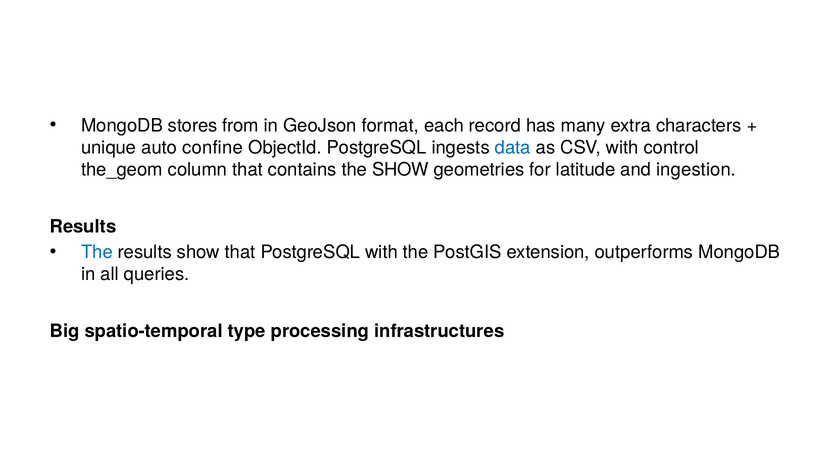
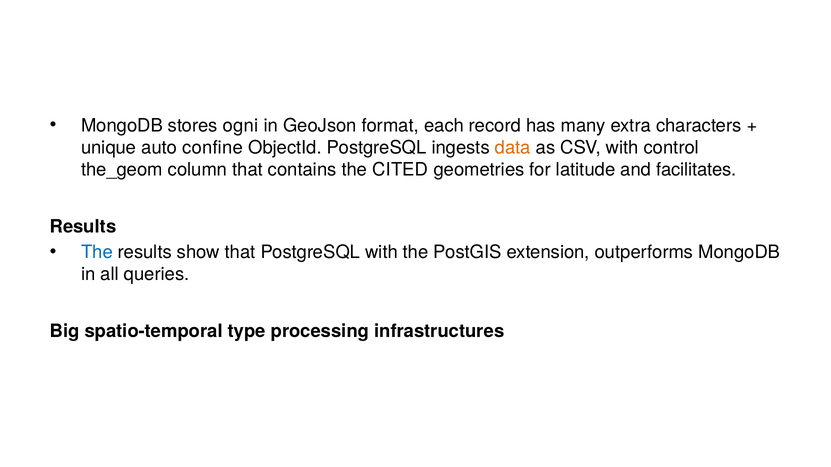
from: from -> ogni (240, 126)
data colour: blue -> orange (513, 148)
the SHOW: SHOW -> CITED (400, 170)
ingestion: ingestion -> facilitates (696, 170)
